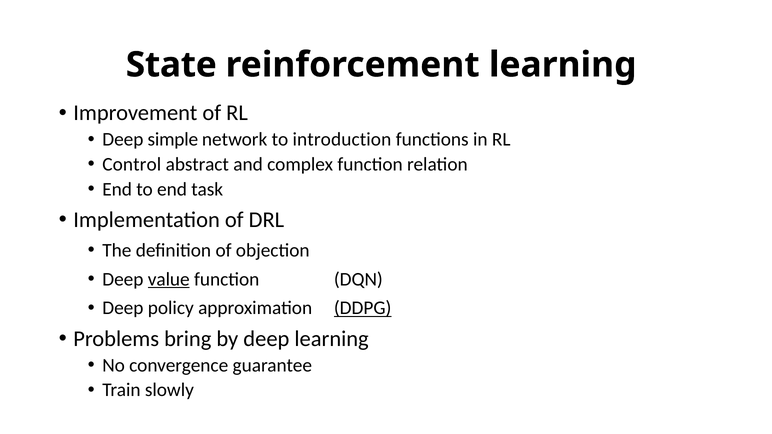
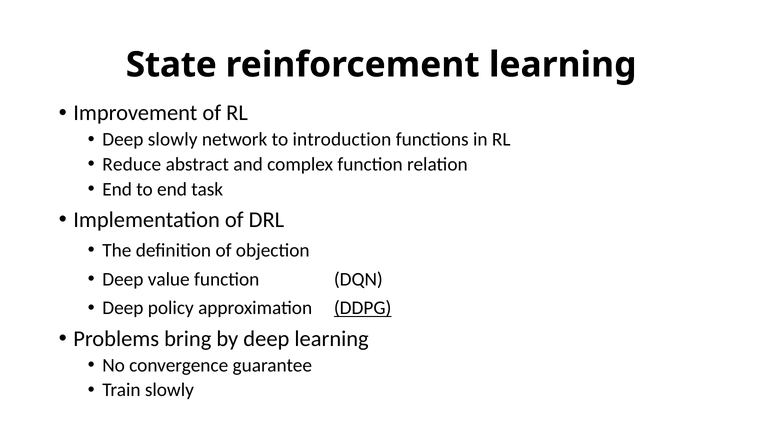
Deep simple: simple -> slowly (173, 140)
Control: Control -> Reduce (132, 164)
value underline: present -> none (169, 279)
